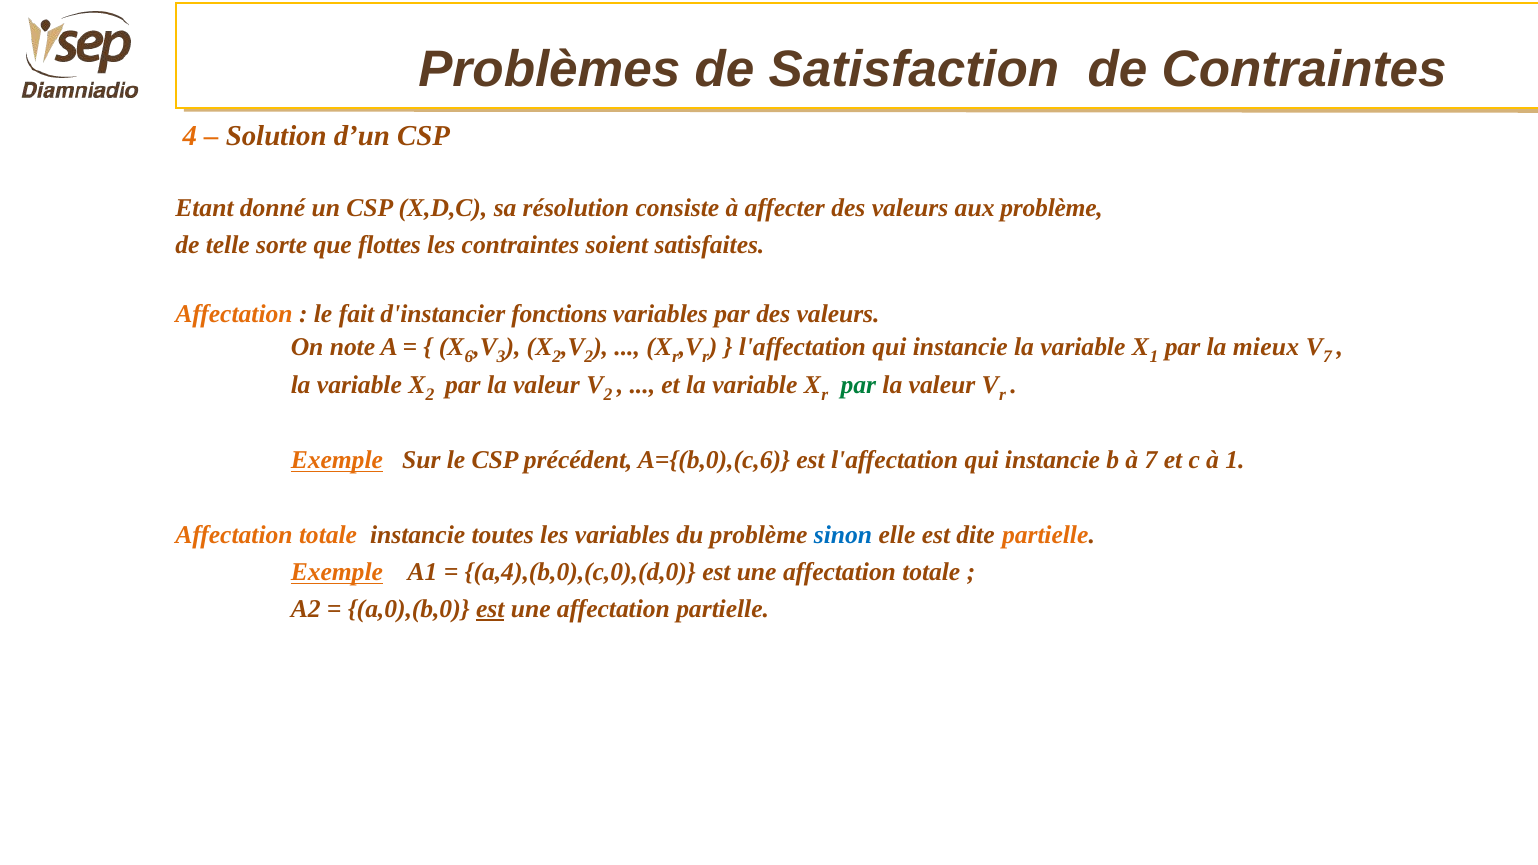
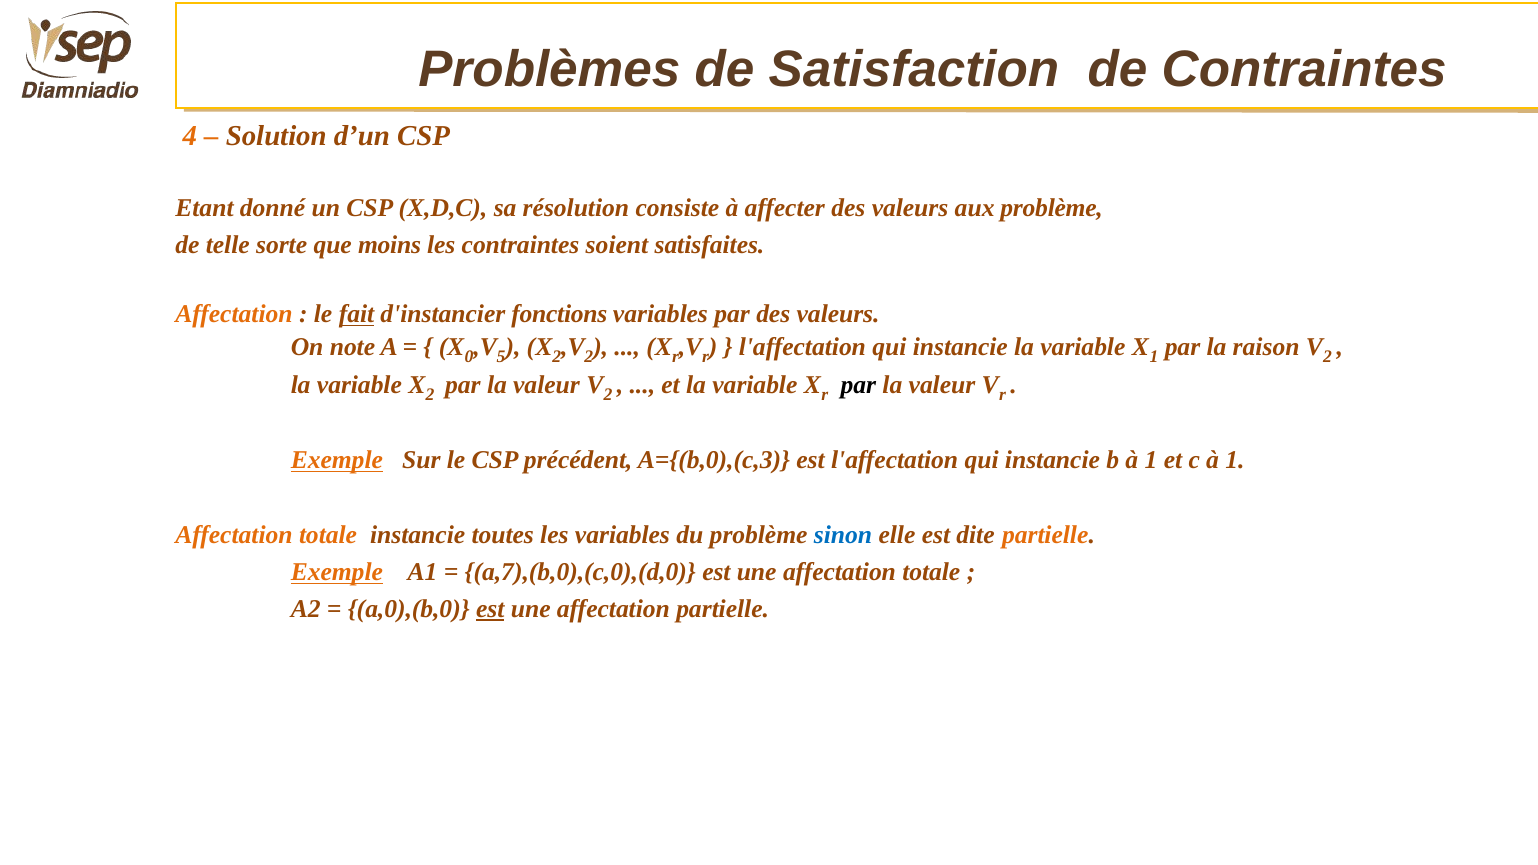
flottes: flottes -> moins (390, 245)
fait underline: none -> present (356, 315)
6: 6 -> 0 (469, 357)
3: 3 -> 5 (501, 357)
mieux: mieux -> raison (1266, 347)
7: 7 -> 2 (1328, 357)
par colour: green -> black (858, 385)
A={(b,0),(c,6: A={(b,0),(c,6 -> A={(b,0),(c,3 (714, 460)
b à 7: 7 -> 1 (1151, 460)
a,4),(b,0),(c,0),(d,0: a,4),(b,0),(c,0),(d,0 -> a,7),(b,0),(c,0),(d,0 (580, 572)
